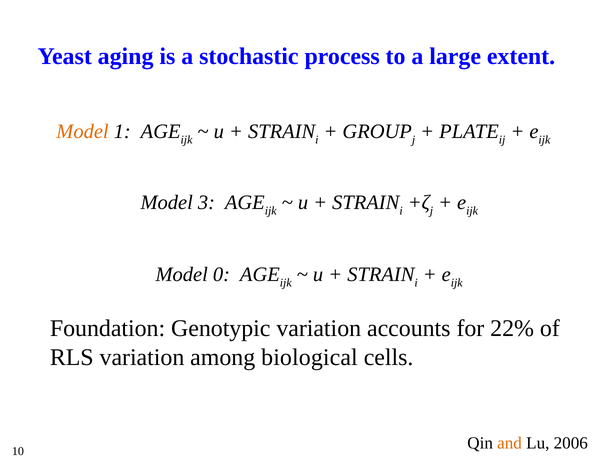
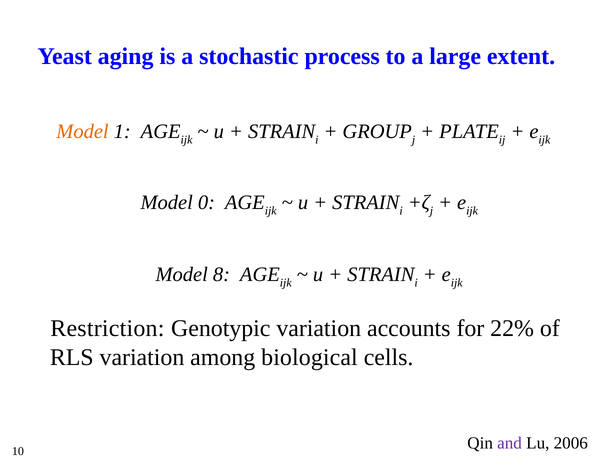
3: 3 -> 0 (206, 203)
0: 0 -> 8 (222, 275)
Foundation: Foundation -> Restriction (107, 329)
and colour: orange -> purple (510, 443)
